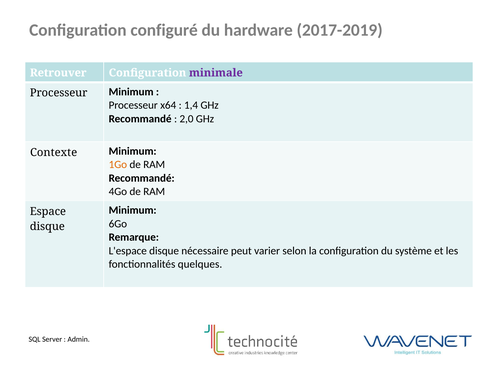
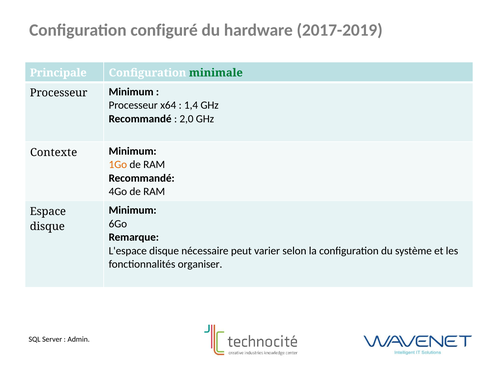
Retrouver: Retrouver -> Principale (58, 73)
minimale colour: purple -> green (216, 73)
quelques: quelques -> organiser (200, 265)
